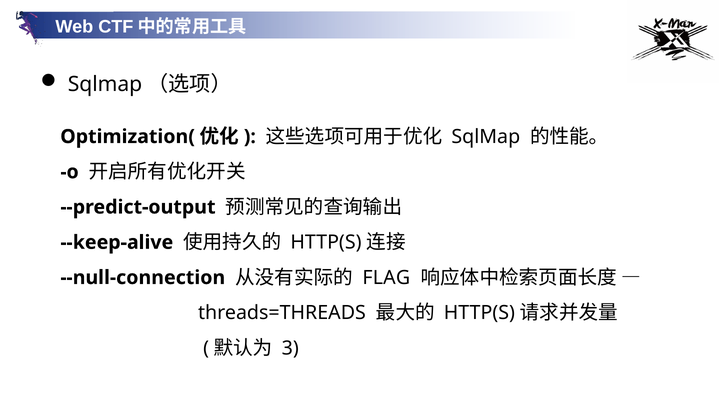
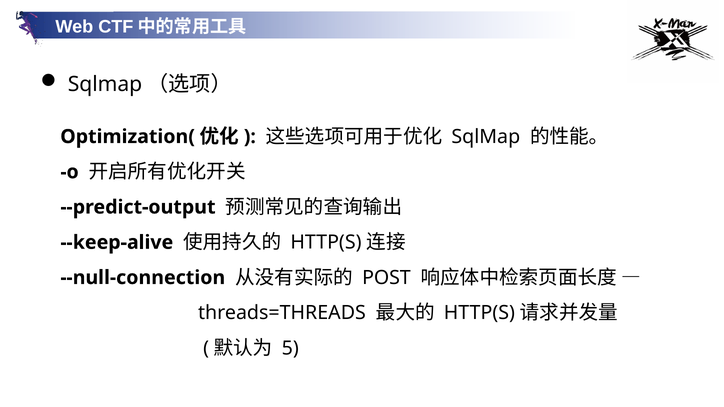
FLAG: FLAG -> POST (386, 278)
3: 3 -> 5 (290, 348)
